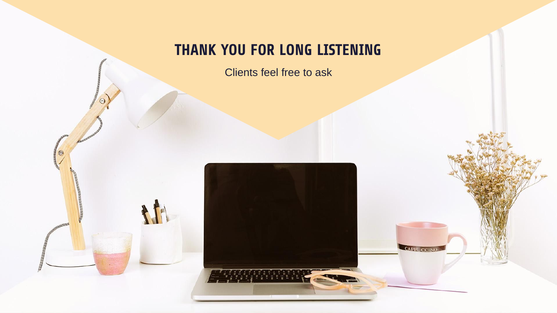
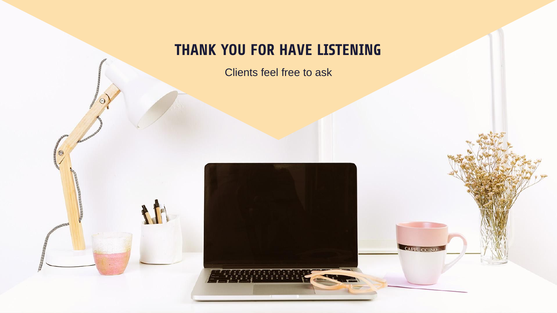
LONG: LONG -> HAVE (296, 50)
